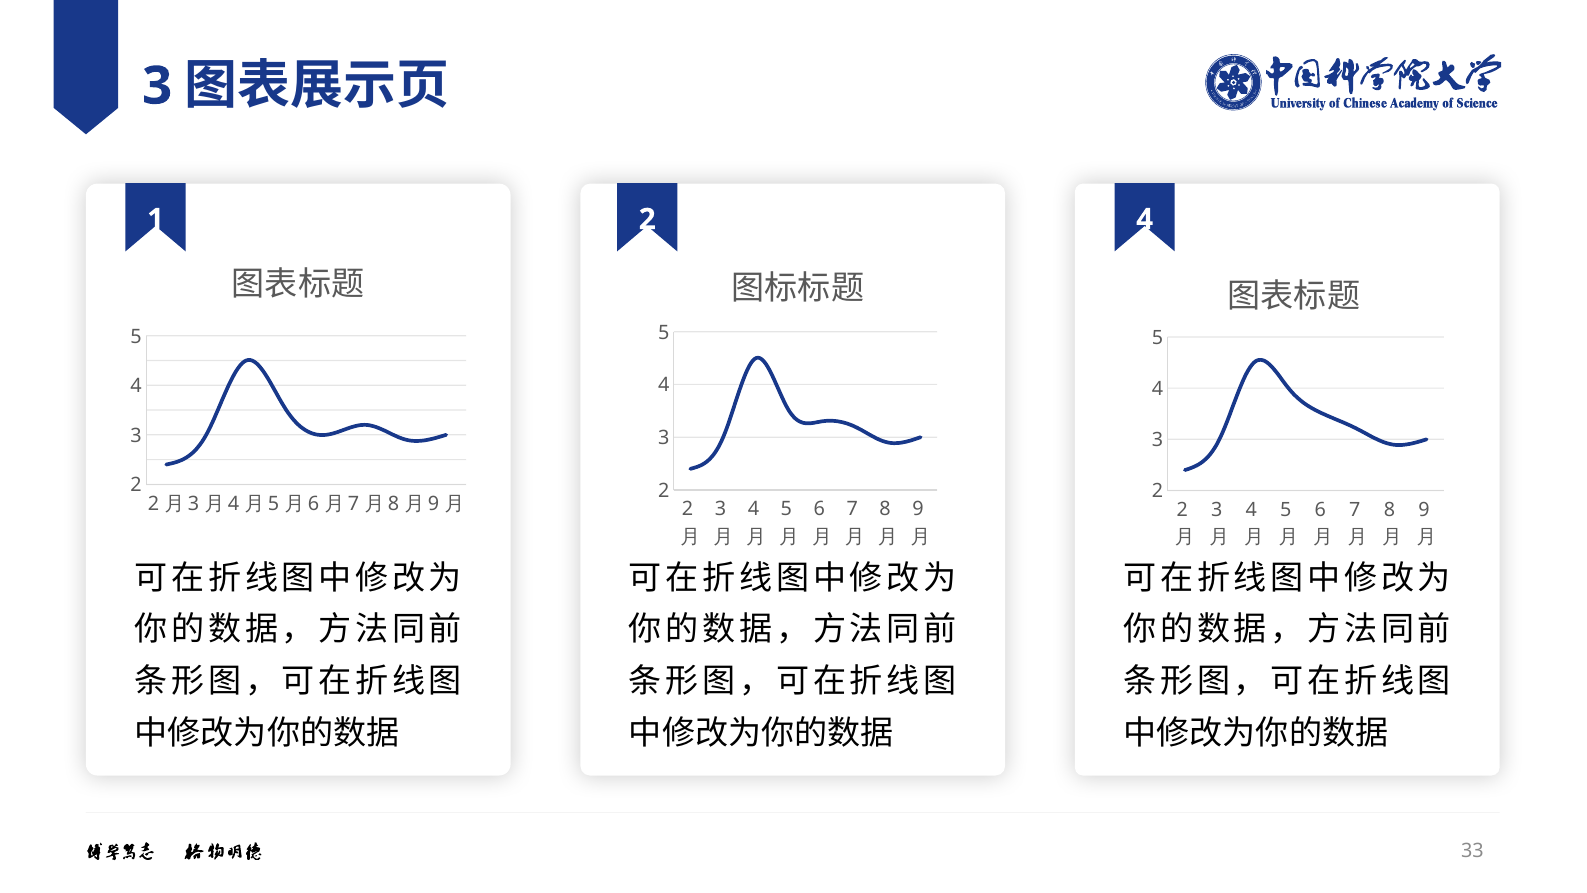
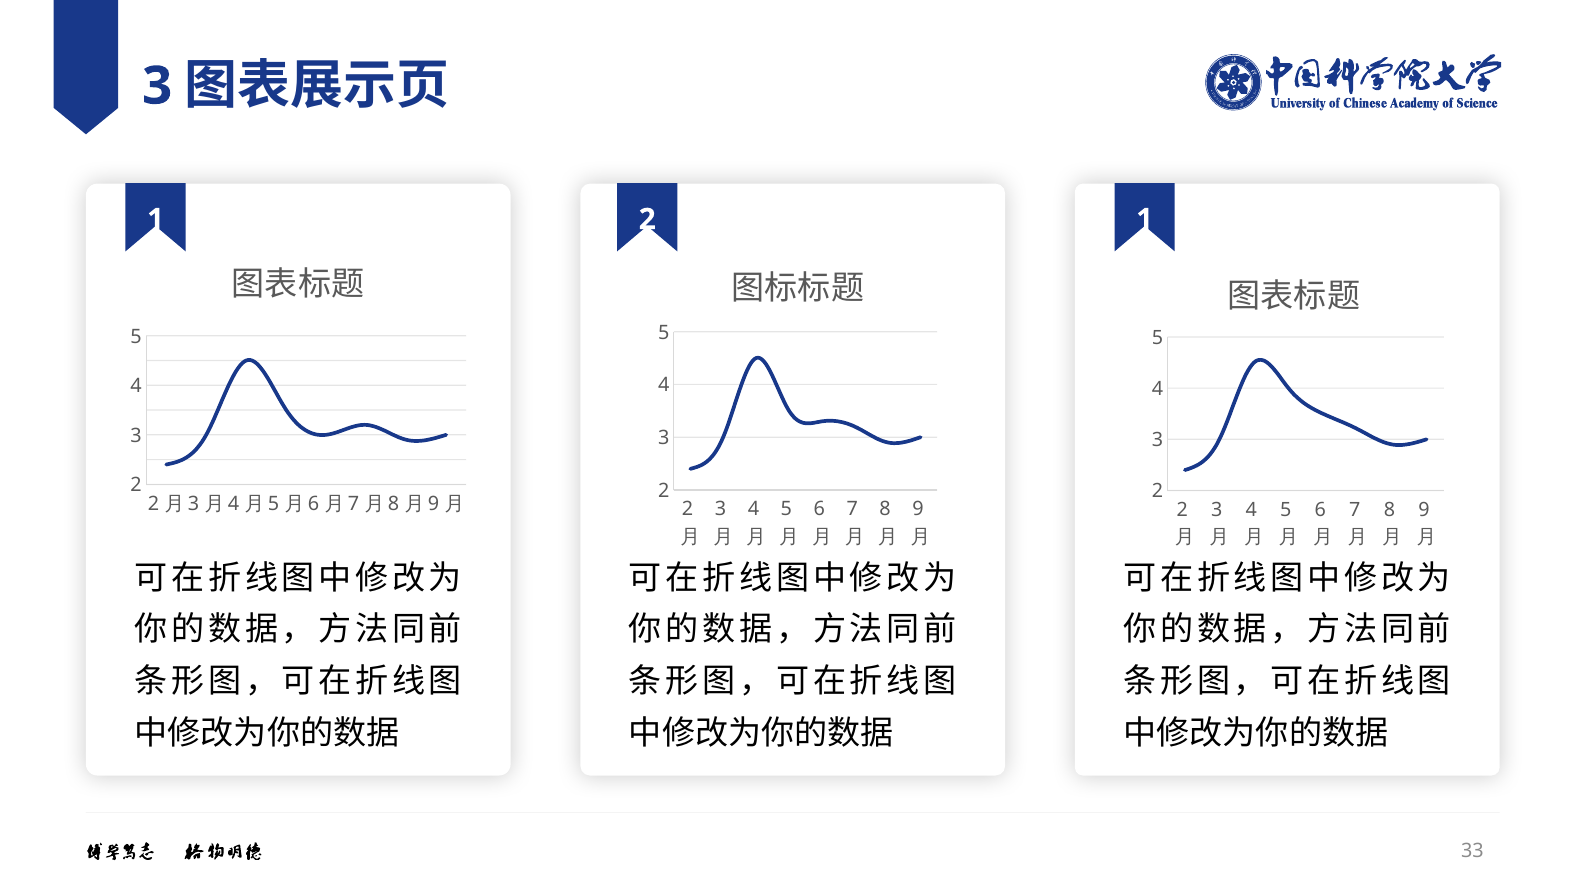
2 4: 4 -> 1 (1145, 219)
